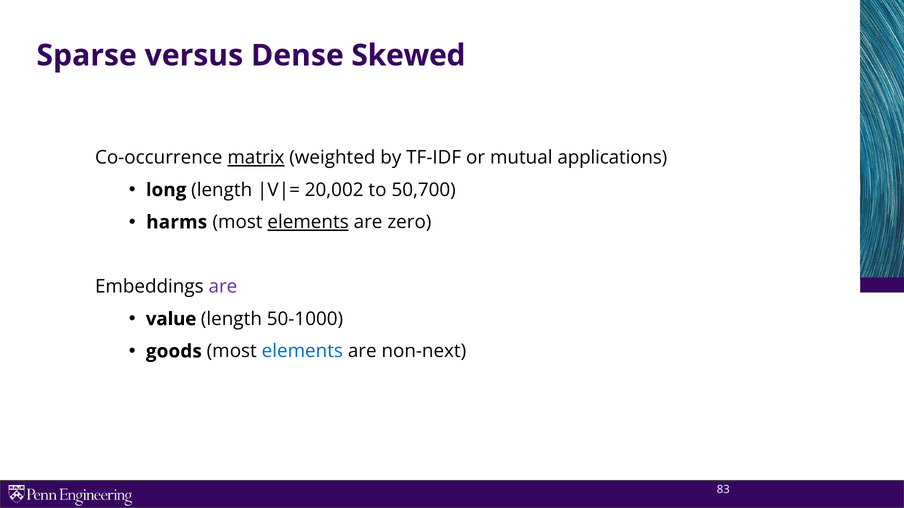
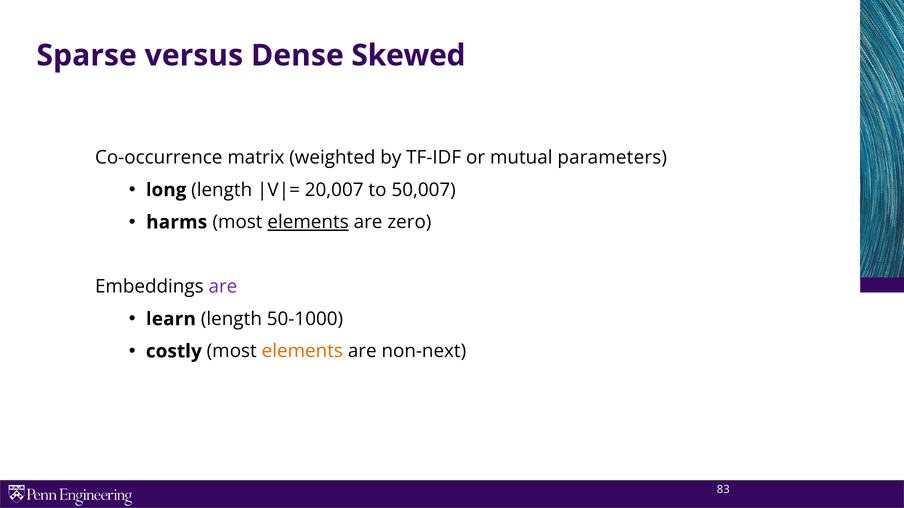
matrix underline: present -> none (256, 158)
applications: applications -> parameters (612, 158)
20,002: 20,002 -> 20,007 (334, 190)
50,700: 50,700 -> 50,007 (424, 190)
value: value -> learn (171, 319)
goods: goods -> costly (174, 352)
elements colour: blue -> orange (302, 352)
